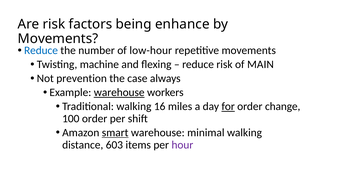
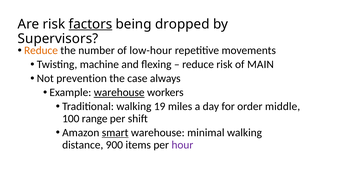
factors underline: none -> present (90, 24)
enhance: enhance -> dropped (182, 24)
Movements: Movements -> Supervisors (58, 39)
Reduce colour: blue -> orange (41, 50)
16: 16 -> 19 (160, 106)
for underline: present -> none (228, 106)
change: change -> middle (283, 106)
100 order: order -> range (95, 118)
603: 603 -> 900 (114, 145)
